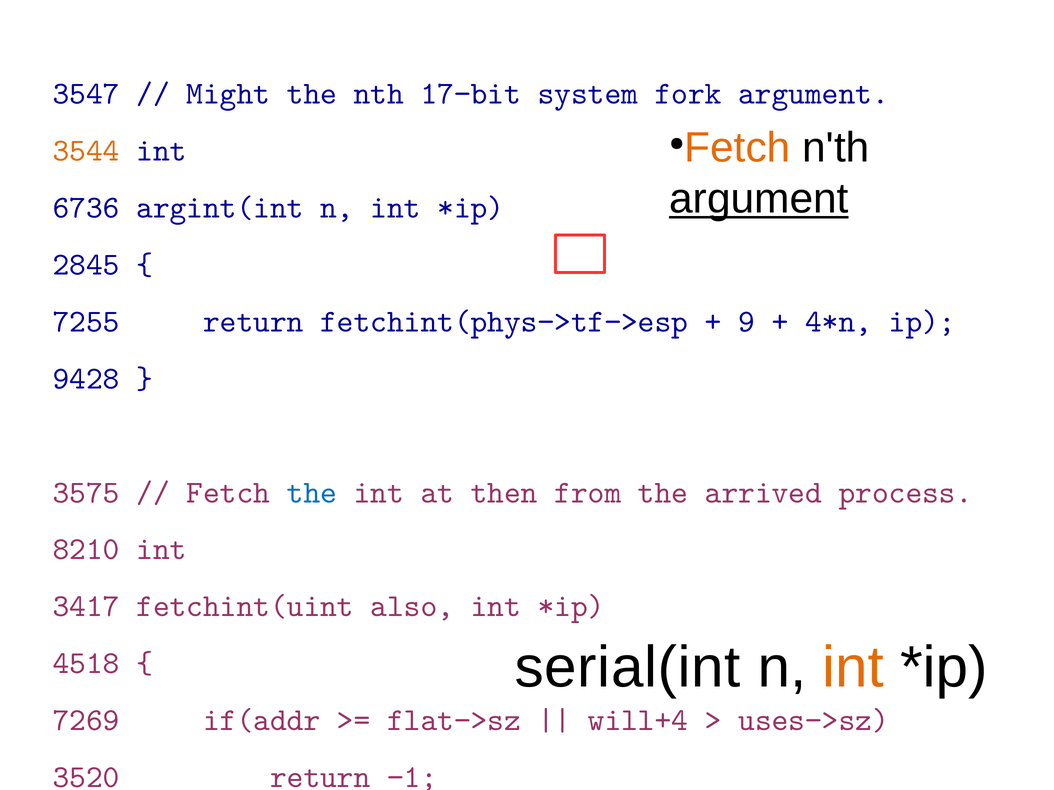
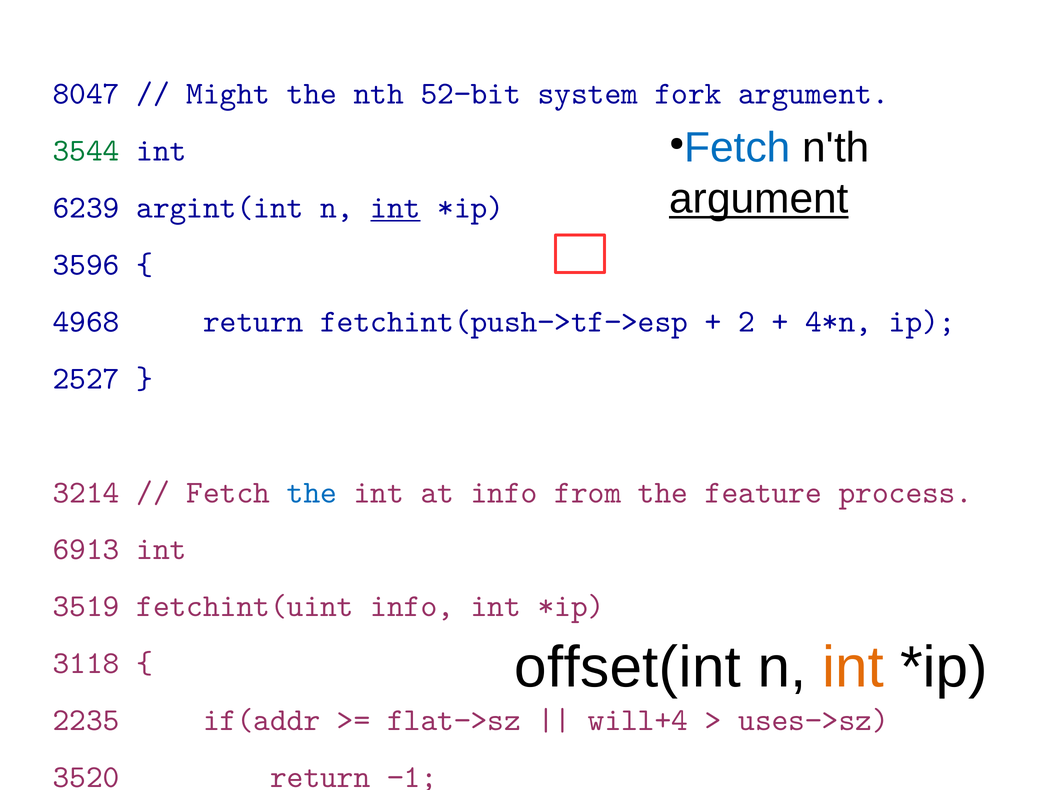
3547: 3547 -> 8047 (86, 93)
17−bit: 17−bit -> 52−bit (471, 93)
Fetch colour: orange -> blue (737, 148)
3544 colour: orange -> green (86, 150)
6736: 6736 -> 6239 (86, 207)
int underline: none -> present (396, 207)
2845: 2845 -> 3596 (86, 264)
7255: 7255 -> 4968 (86, 321)
fetchint(phys−>tf−>esp: fetchint(phys−>tf−>esp -> fetchint(push−>tf−>esp (504, 321)
9: 9 -> 2 (747, 321)
9428: 9428 -> 2527 (86, 378)
3575: 3575 -> 3214 (86, 492)
at then: then -> info (504, 492)
arrived: arrived -> feature (763, 492)
8210: 8210 -> 6913 (86, 549)
3417: 3417 -> 3519 (86, 606)
fetchint(uint also: also -> info (412, 606)
serial(int: serial(int -> offset(int (628, 668)
4518: 4518 -> 3118 (86, 663)
7269: 7269 -> 2235 (86, 720)
